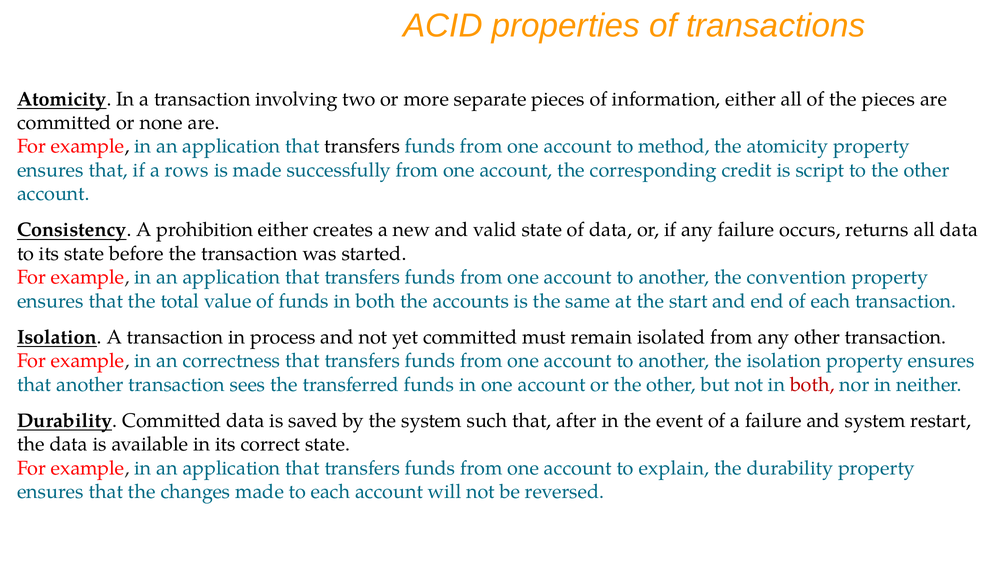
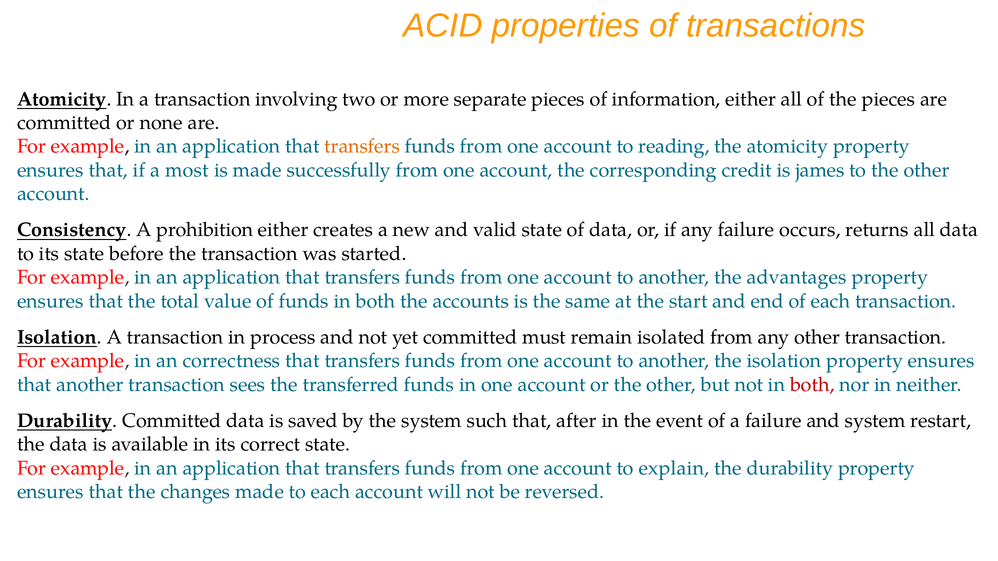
transfers colour: black -> orange (362, 147)
method: method -> reading (674, 147)
rows: rows -> most (187, 170)
script: script -> james (820, 170)
convention: convention -> advantages (797, 277)
